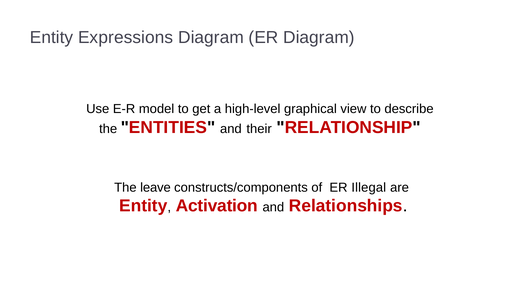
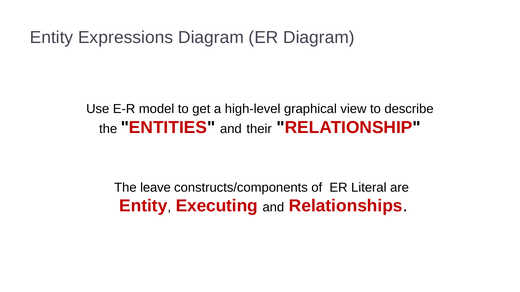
Illegal: Illegal -> Literal (369, 188)
Activation: Activation -> Executing (217, 206)
